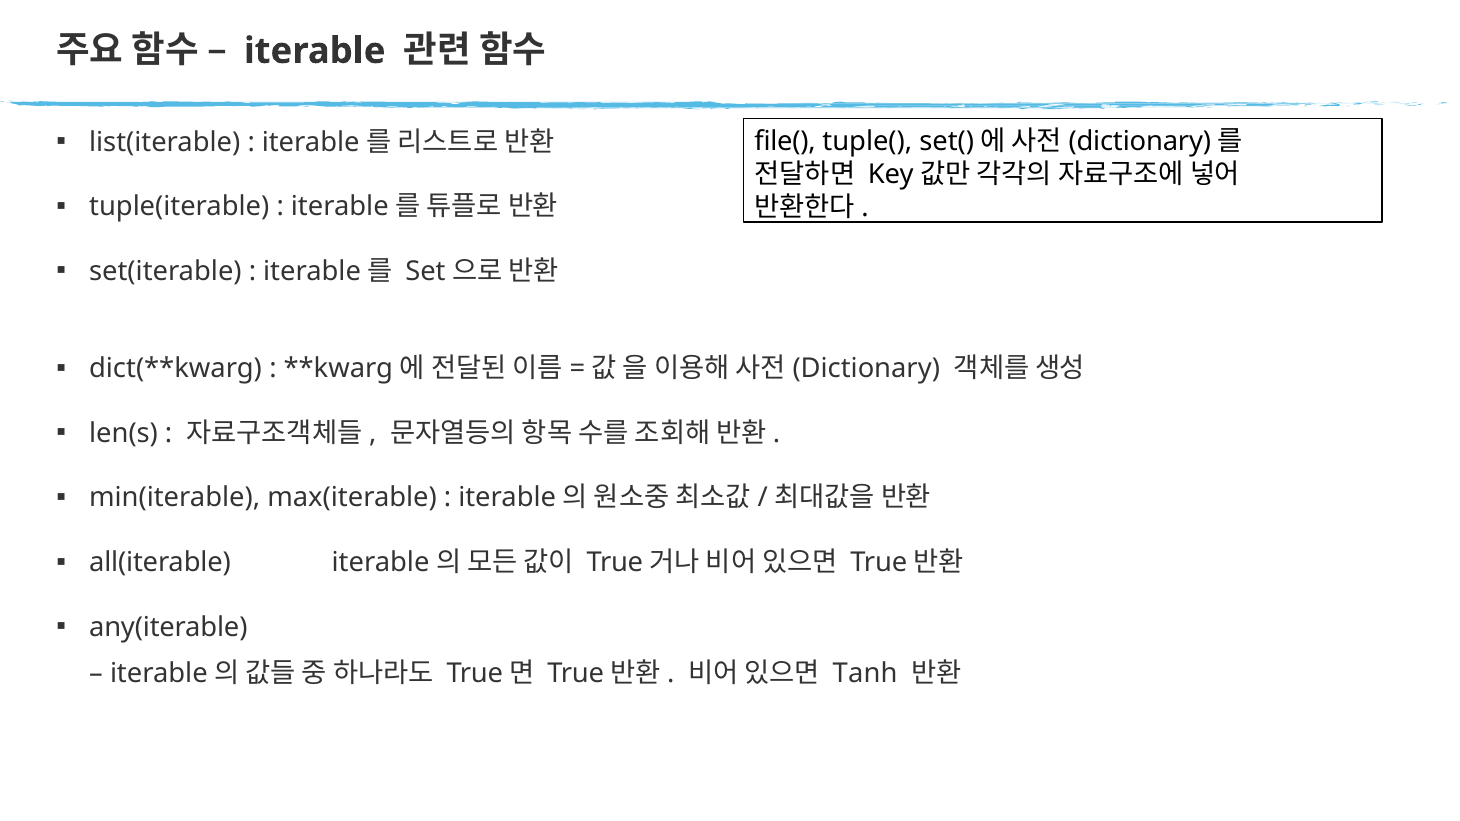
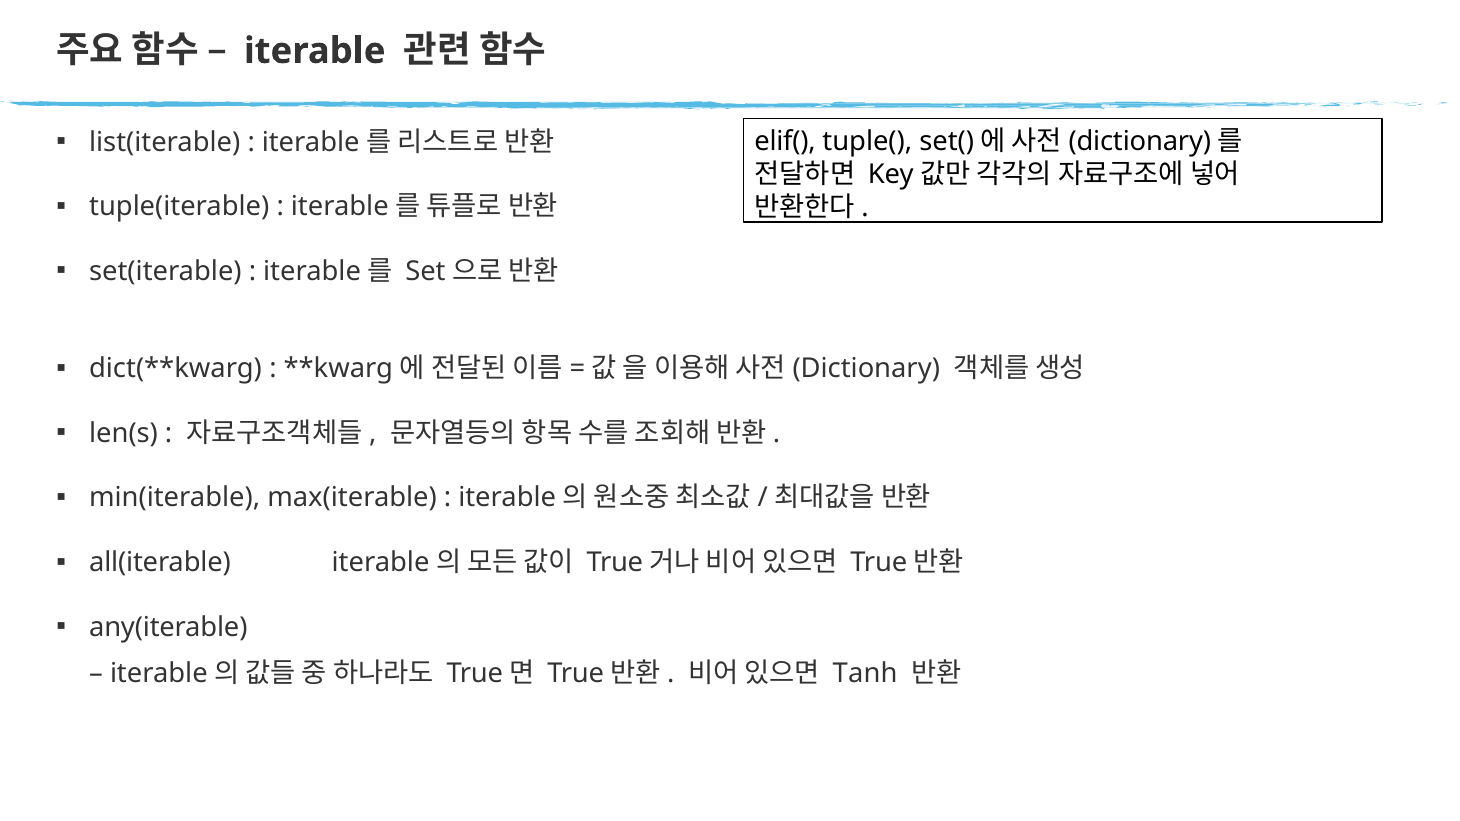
file(: file( -> elif( (785, 142)
